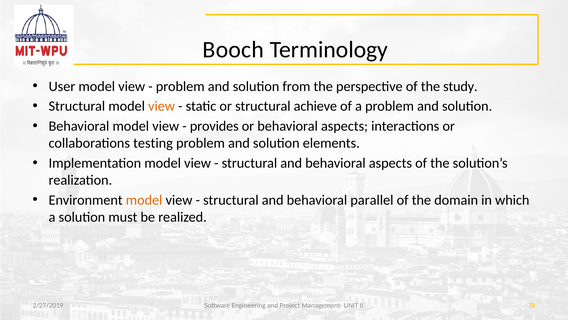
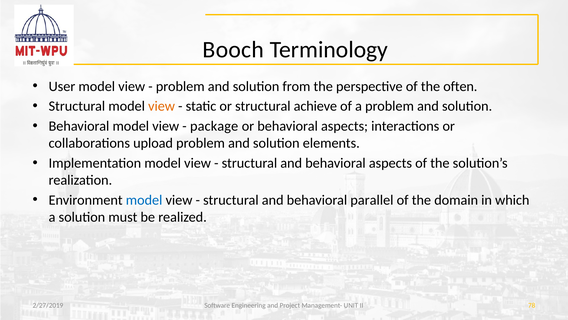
study: study -> often (460, 86)
provides: provides -> package (214, 126)
testing: testing -> upload (153, 143)
model colour: orange -> blue (144, 200)
